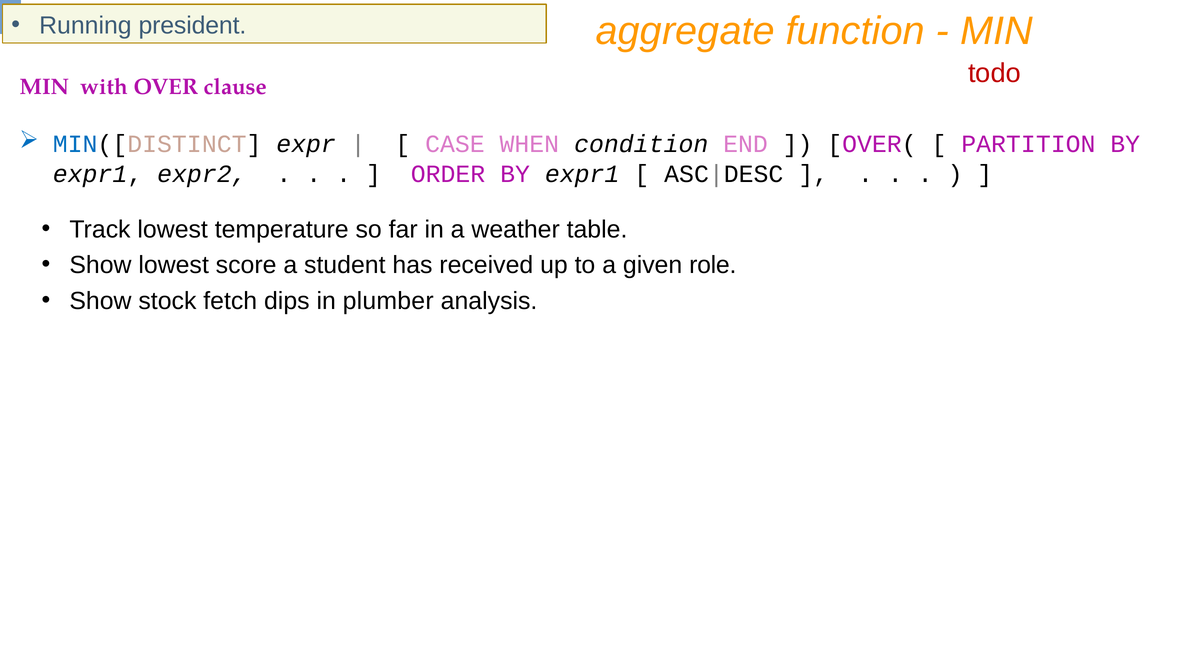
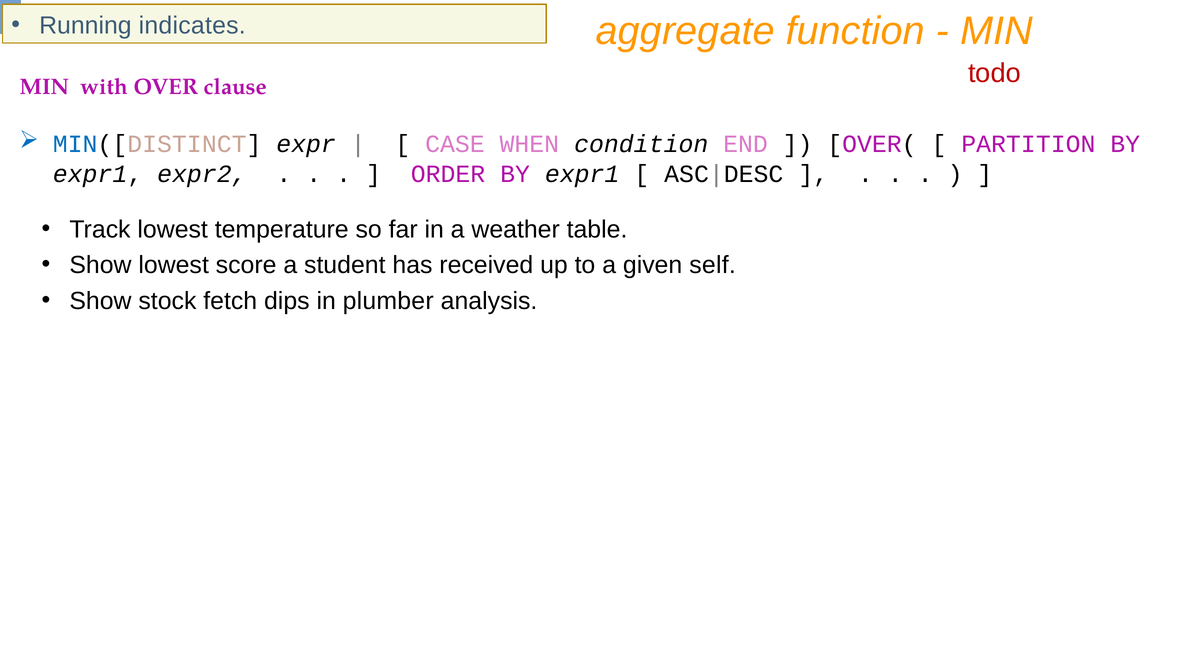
president: president -> indicates (192, 25)
role: role -> self (713, 265)
